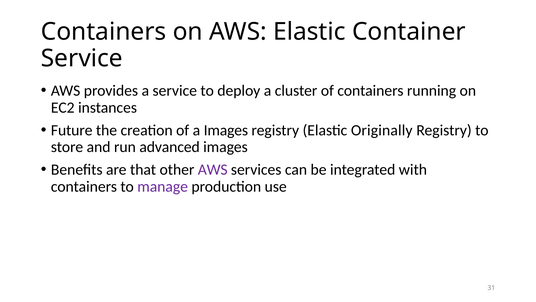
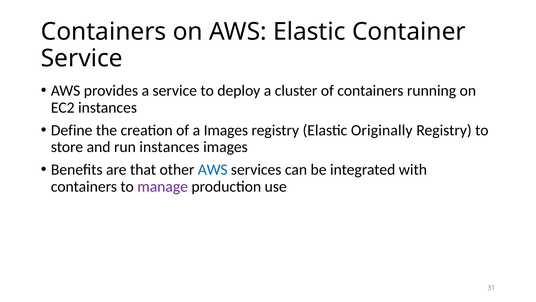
Future: Future -> Define (72, 130)
run advanced: advanced -> instances (169, 147)
AWS colour: purple -> blue (213, 169)
